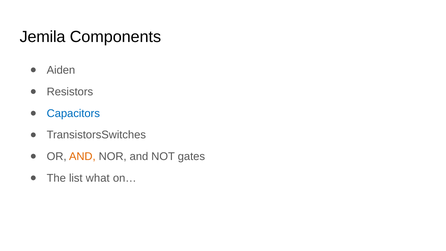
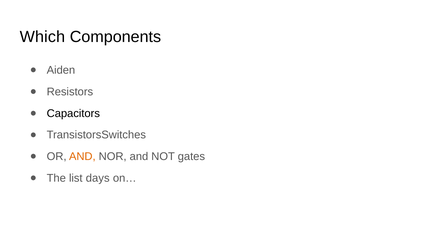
Jemila: Jemila -> Which (42, 37)
Capacitors colour: blue -> black (73, 113)
what: what -> days (98, 178)
